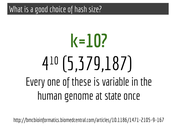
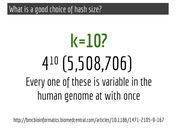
5,379,187: 5,379,187 -> 5,508,706 (97, 64)
state: state -> with (113, 96)
